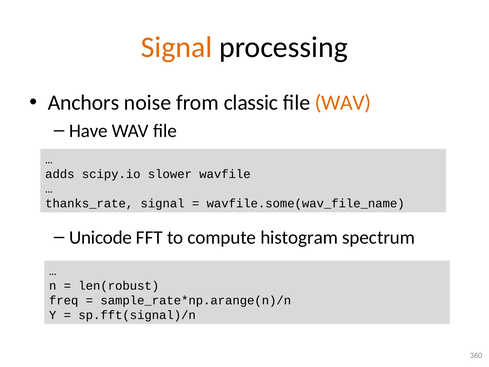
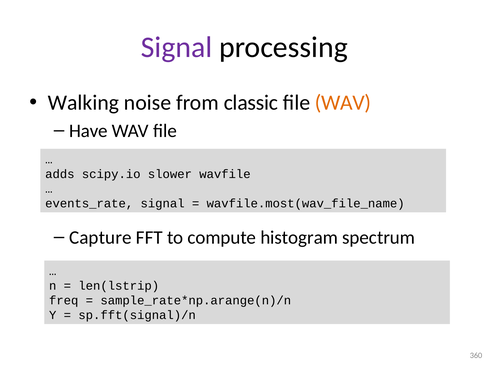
Signal colour: orange -> purple (177, 47)
Anchors: Anchors -> Walking (83, 103)
thanks_rate: thanks_rate -> events_rate (89, 203)
wavfile.some(wav_file_name: wavfile.some(wav_file_name -> wavfile.most(wav_file_name (306, 203)
Unicode: Unicode -> Capture (100, 237)
len(robust: len(robust -> len(lstrip (119, 286)
